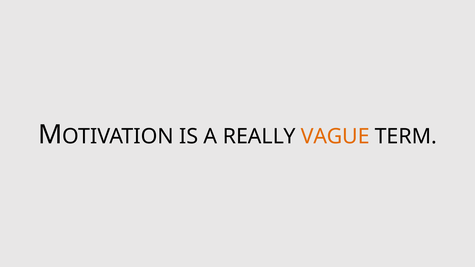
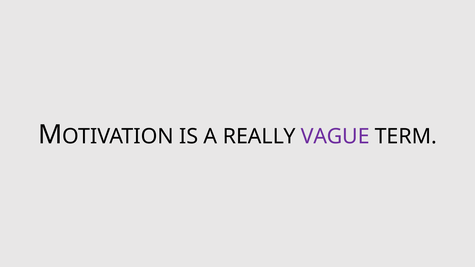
VAGUE colour: orange -> purple (335, 137)
